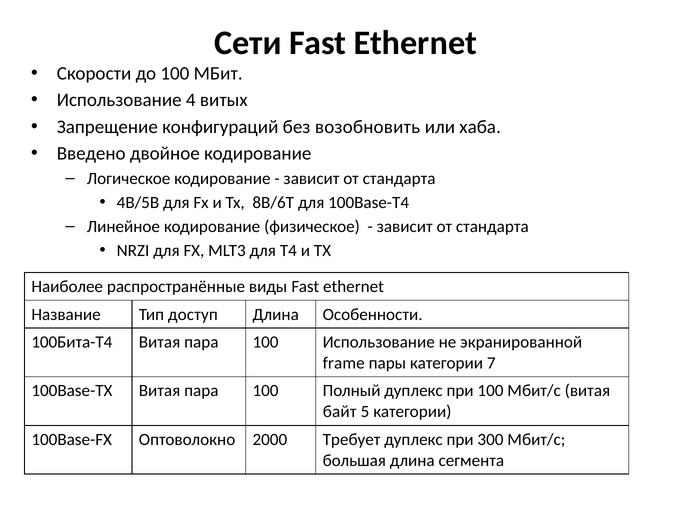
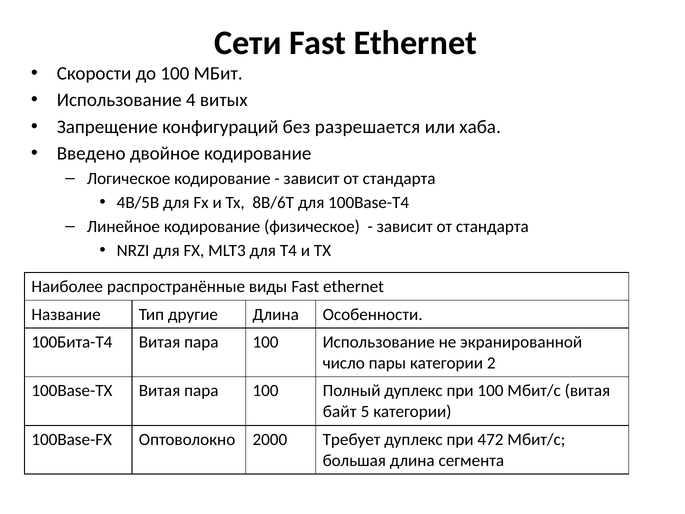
возобновить: возобновить -> разрешается (368, 127)
доступ: доступ -> другие (193, 314)
frame: frame -> число (344, 363)
7: 7 -> 2 (491, 363)
300: 300 -> 472 (490, 439)
